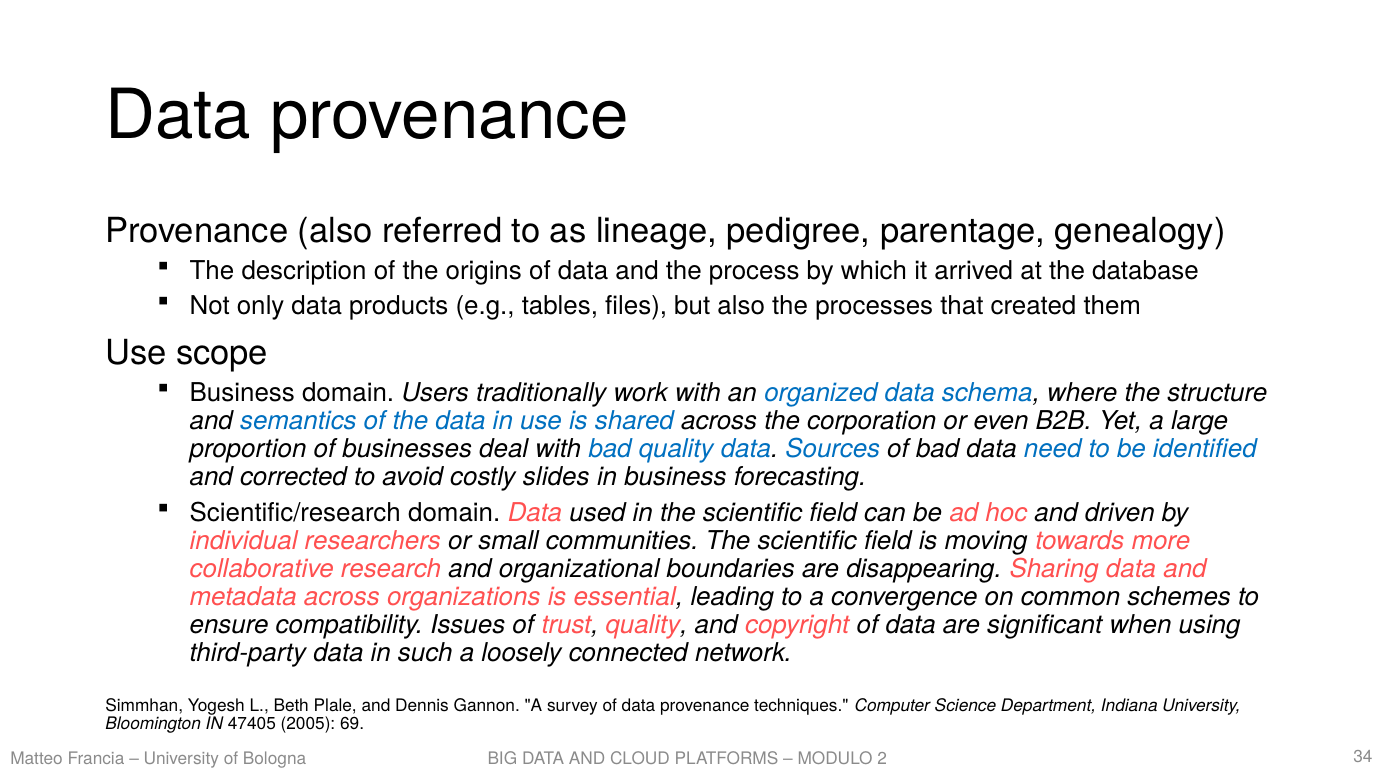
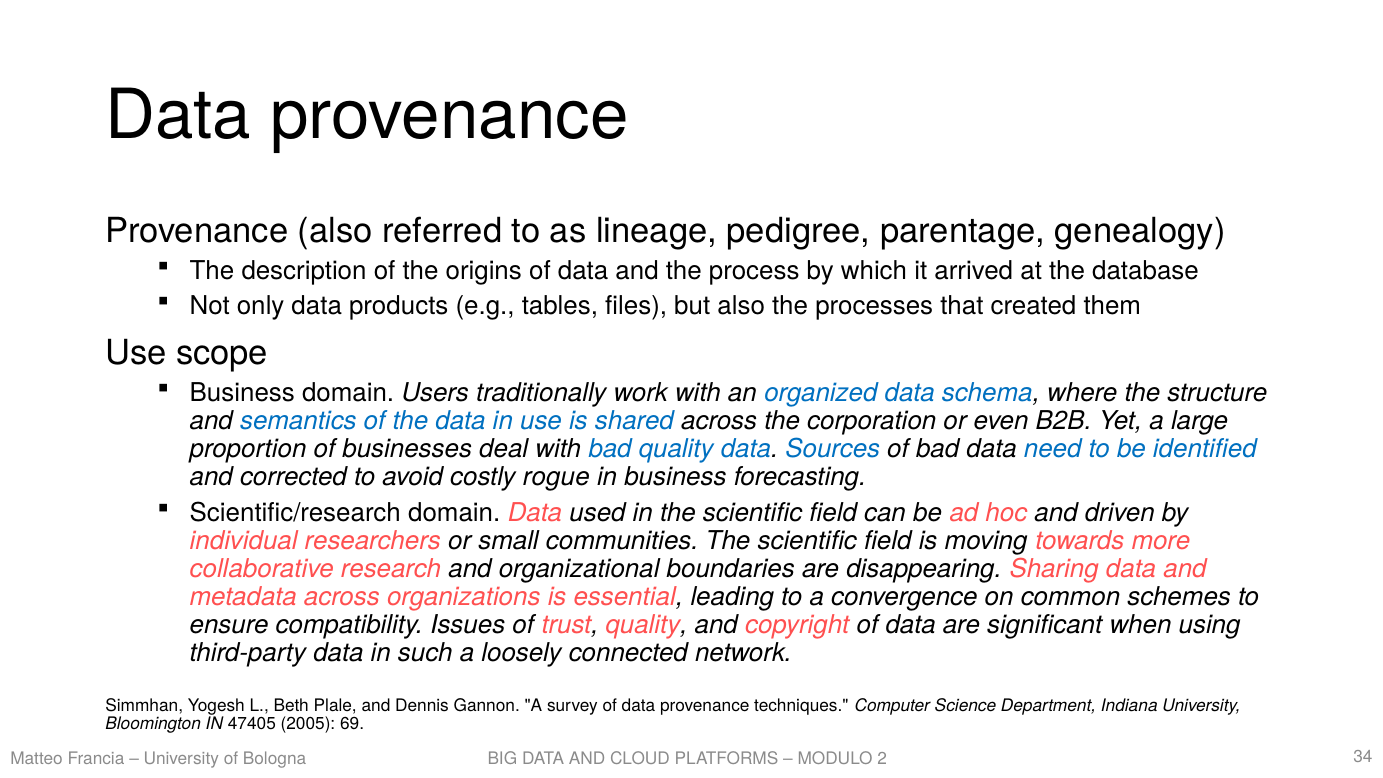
slides: slides -> rogue (556, 477)
